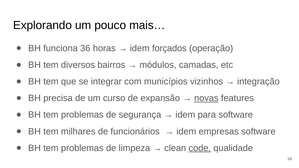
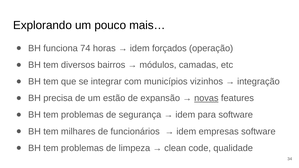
36: 36 -> 74 (85, 48)
curso: curso -> estão (114, 98)
code underline: present -> none (200, 148)
